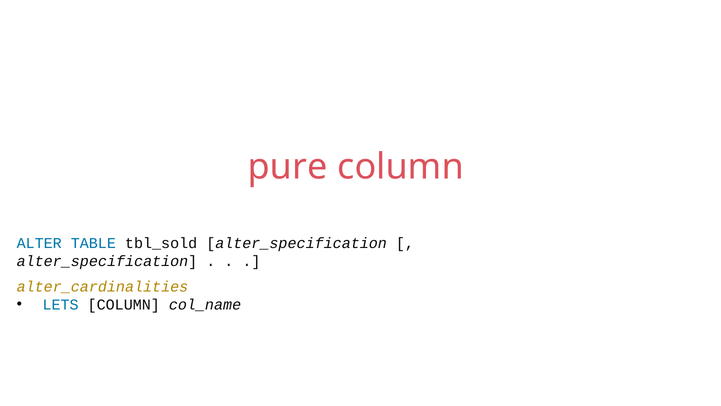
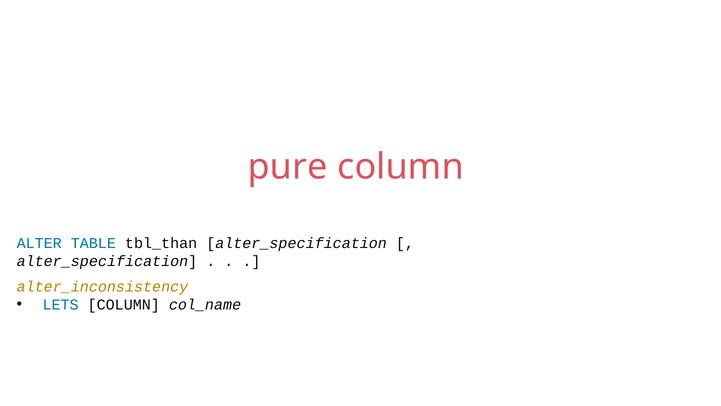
tbl_sold: tbl_sold -> tbl_than (161, 243)
alter_cardinalities: alter_cardinalities -> alter_inconsistency (102, 286)
